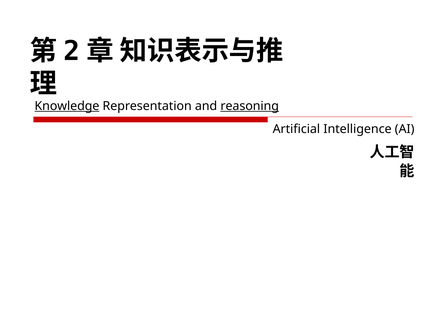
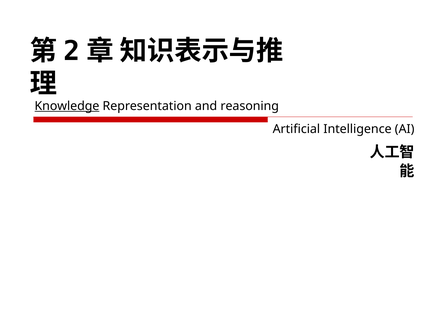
reasoning underline: present -> none (250, 106)
